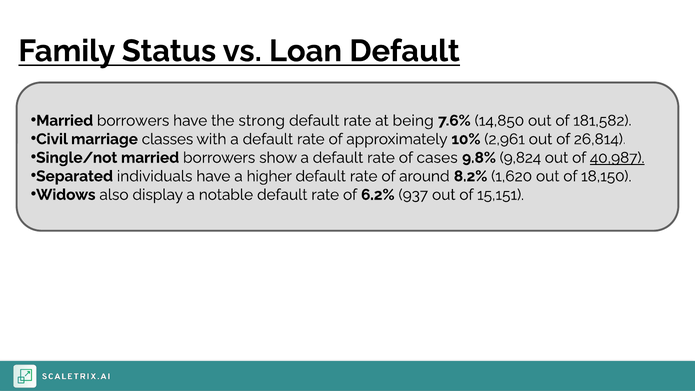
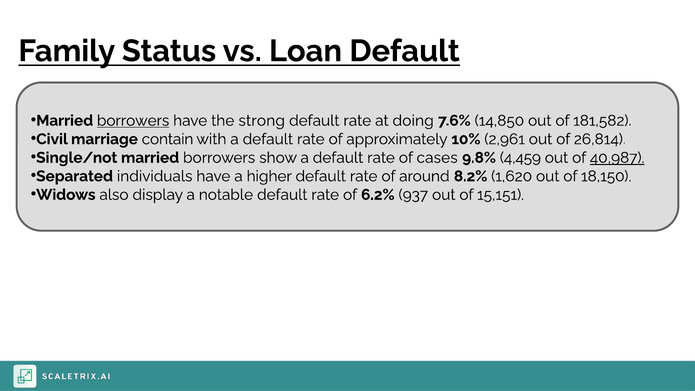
borrowers underline: none -> present (133, 121)
being: being -> doing (413, 121)
classes: classes -> contain (168, 139)
9,824: 9,824 -> 4,459 (520, 158)
